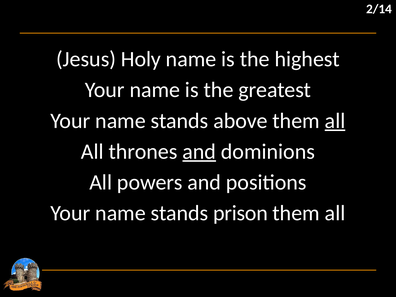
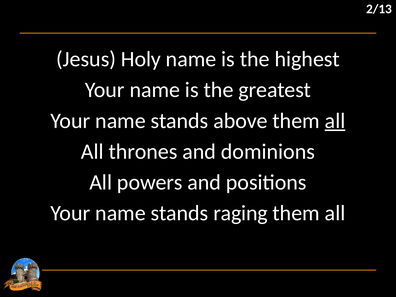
2/14: 2/14 -> 2/13 (379, 9)
and underline: present -> none (199, 152)
prison: prison -> raging (240, 213)
